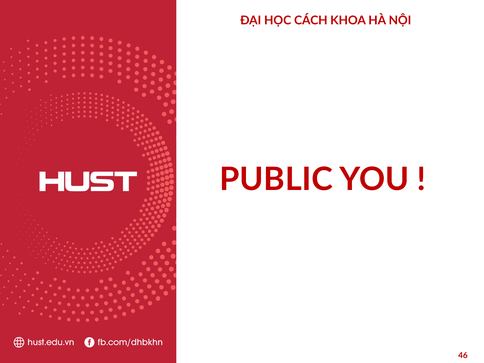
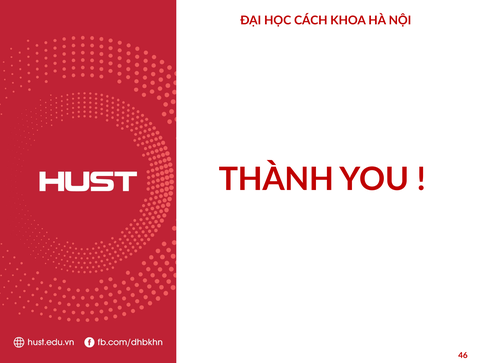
PUBLIC: PUBLIC -> THÀNH (276, 180)
